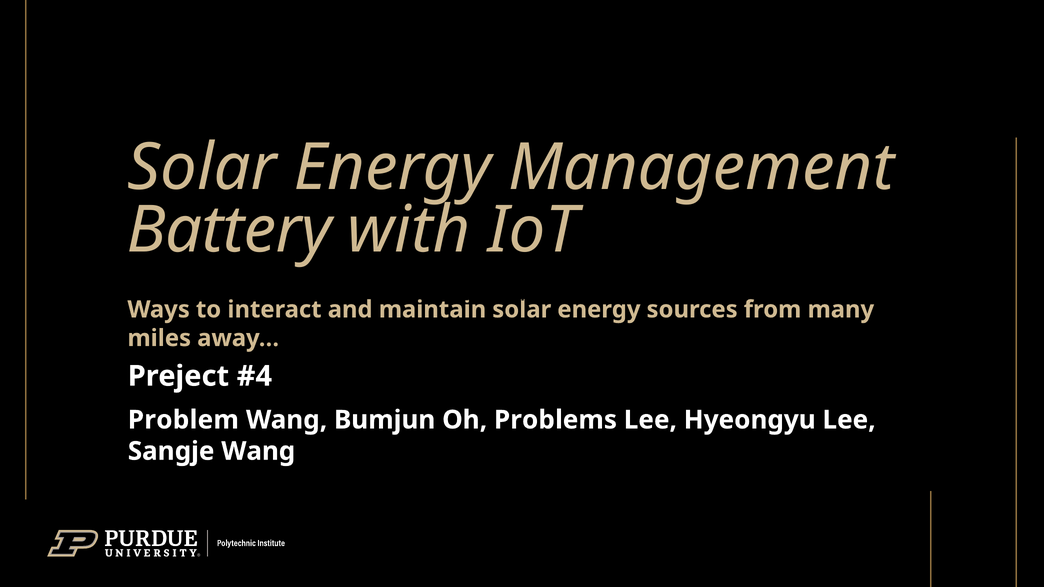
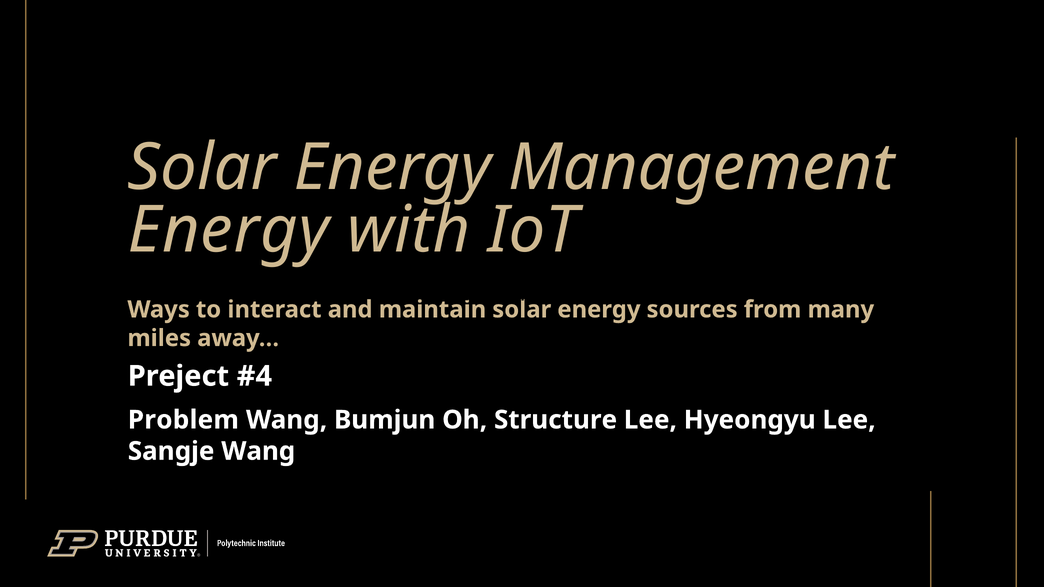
Battery: Battery -> Energy (229, 231)
Problems: Problems -> Structure (556, 420)
